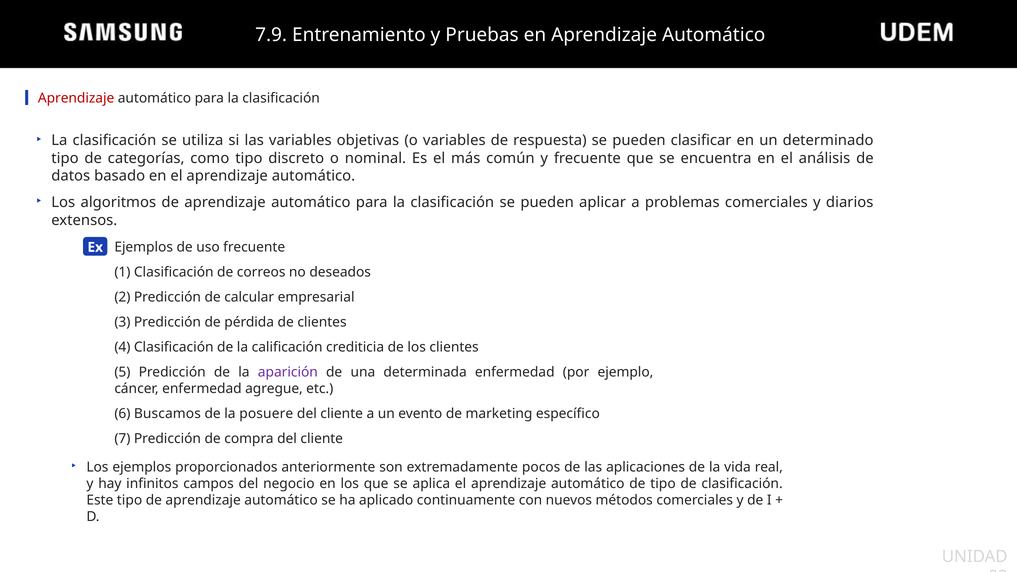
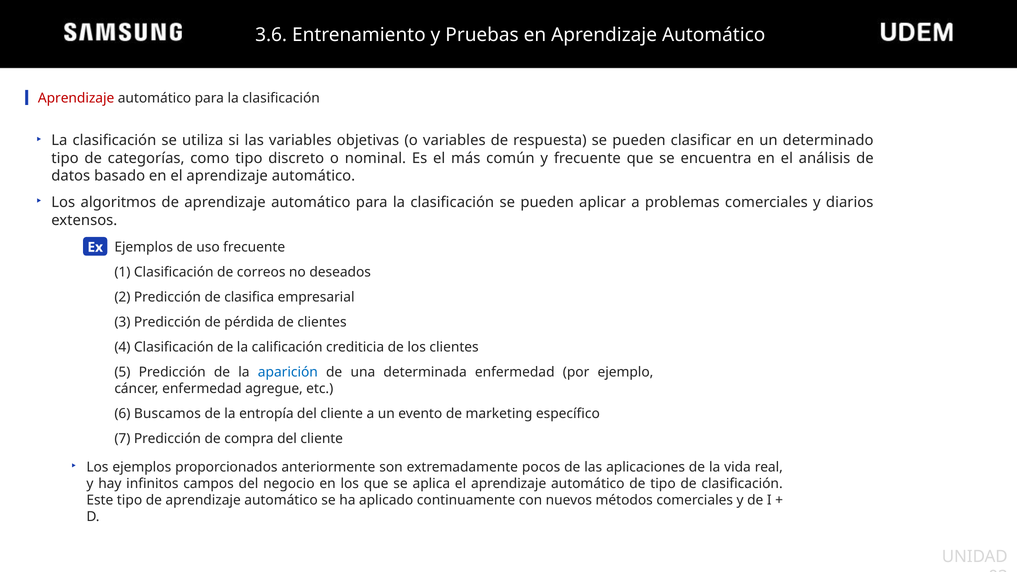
7.9: 7.9 -> 3.6 (271, 35)
calcular: calcular -> clasifica (249, 297)
aparición colour: purple -> blue (288, 372)
posuere: posuere -> entropía (266, 414)
